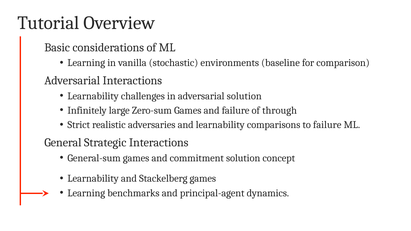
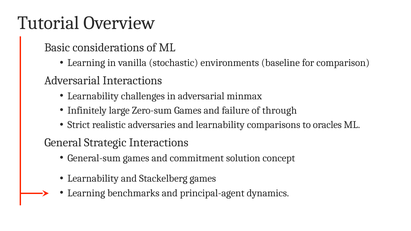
adversarial solution: solution -> minmax (244, 96)
to failure: failure -> oracles (327, 125)
